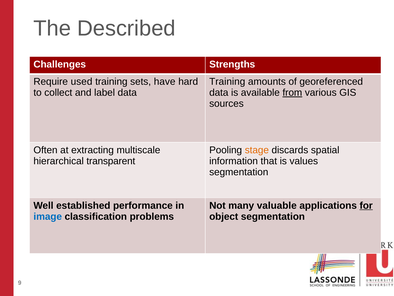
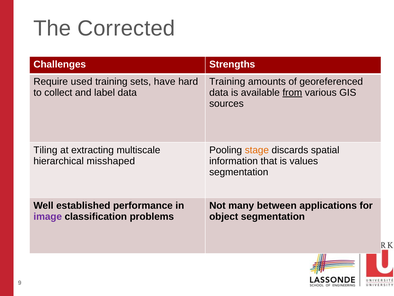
Described: Described -> Corrected (126, 28)
Often: Often -> Tiling (45, 150)
transparent: transparent -> misshaped (111, 161)
valuable: valuable -> between (277, 205)
for underline: present -> none (366, 205)
image colour: blue -> purple (48, 216)
